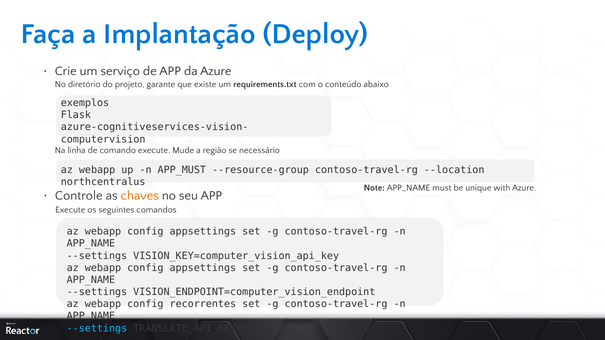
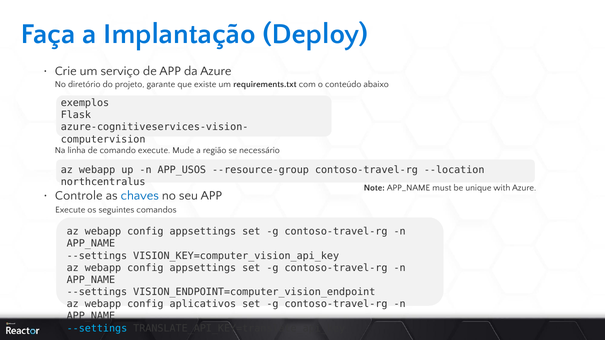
APP_MUST: APP_MUST -> APP_USOS (182, 170)
chaves colour: orange -> blue (140, 196)
recorrentes: recorrentes -> aplicativos (203, 304)
